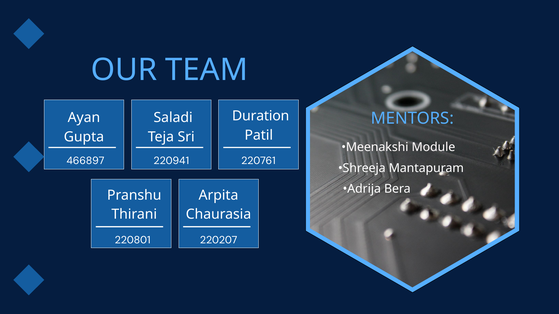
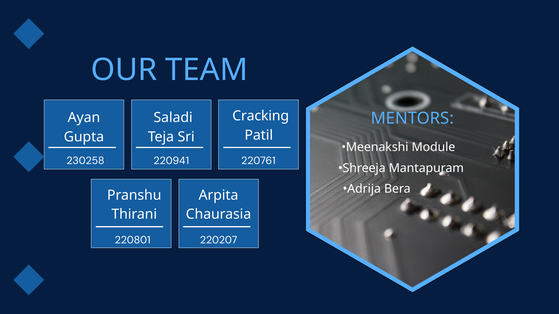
Duration: Duration -> Cracking (261, 116)
466897: 466897 -> 230258 (85, 161)
